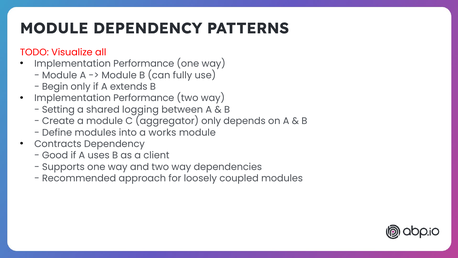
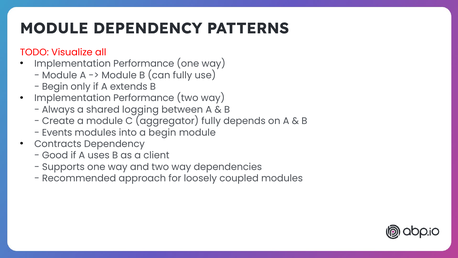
Setting: Setting -> Always (58, 109)
aggregator only: only -> fully (211, 121)
Define: Define -> Events (57, 132)
a works: works -> begin (162, 132)
